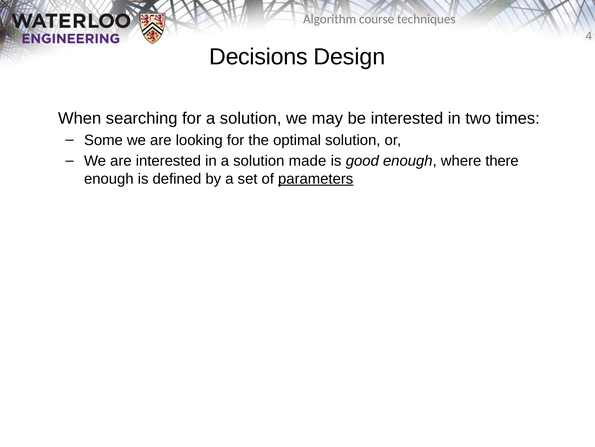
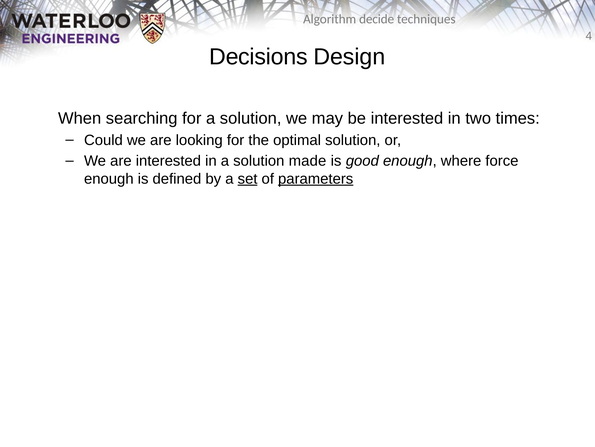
course: course -> decide (377, 19)
Some: Some -> Could (103, 140)
there: there -> force (502, 161)
set underline: none -> present (248, 179)
